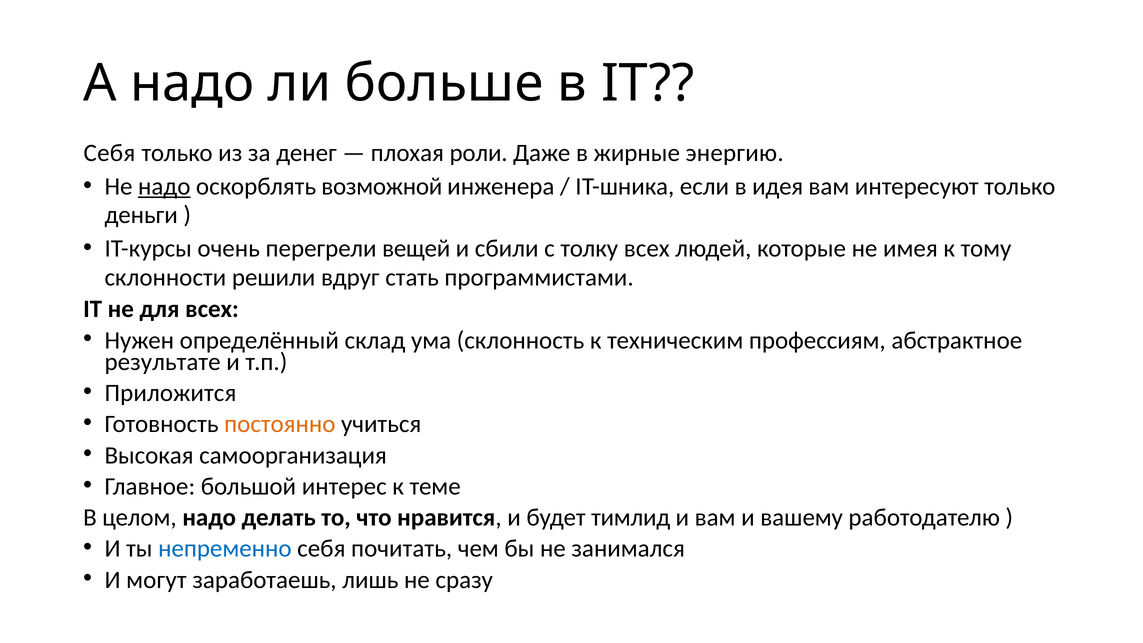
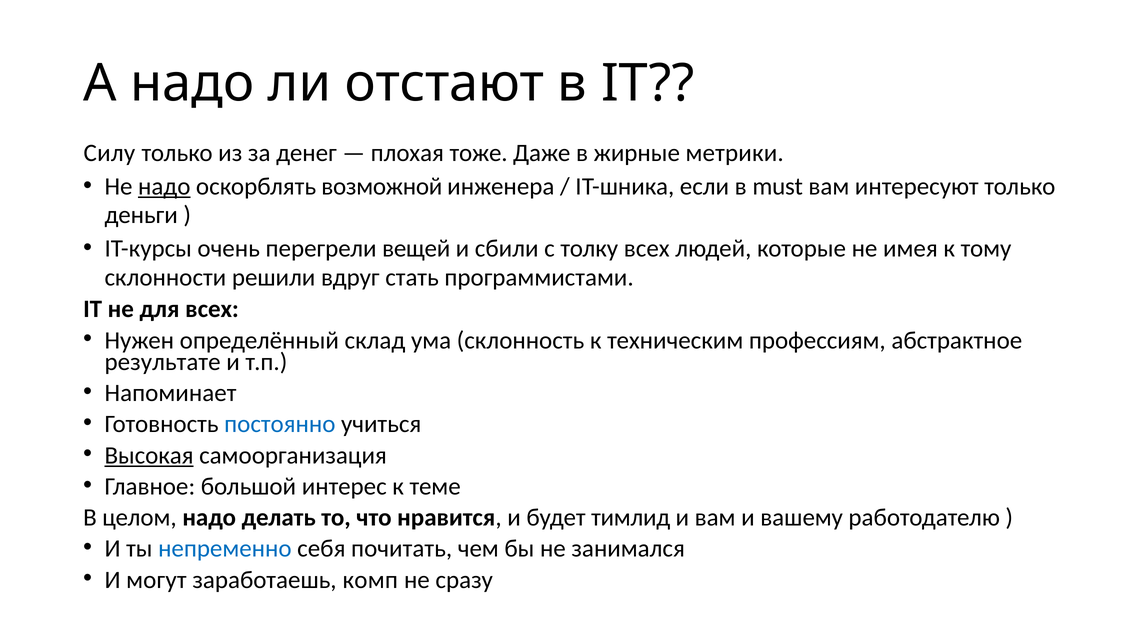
больше: больше -> отстают (444, 83)
Себя: Себя -> Силу (109, 153)
роли: роли -> тоже (479, 153)
энергию: энергию -> метрики (735, 153)
идея: идея -> must (778, 186)
Приложится: Приложится -> Напоминает (171, 393)
постоянно colour: orange -> blue (280, 424)
Высокая underline: none -> present (149, 455)
лишь: лишь -> комп (370, 580)
